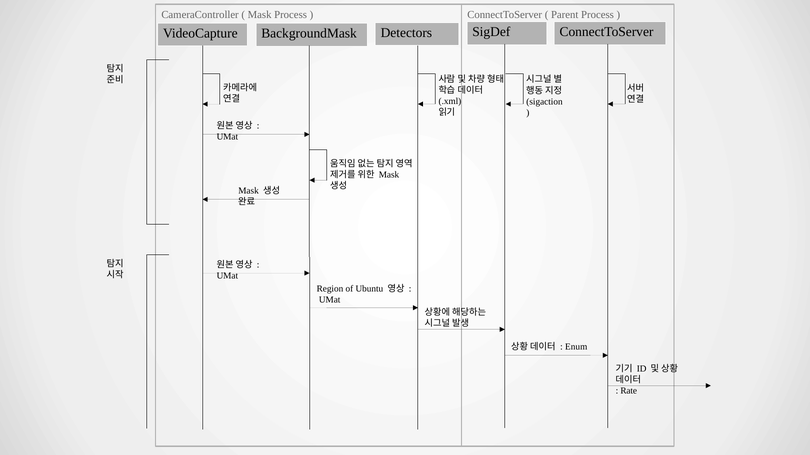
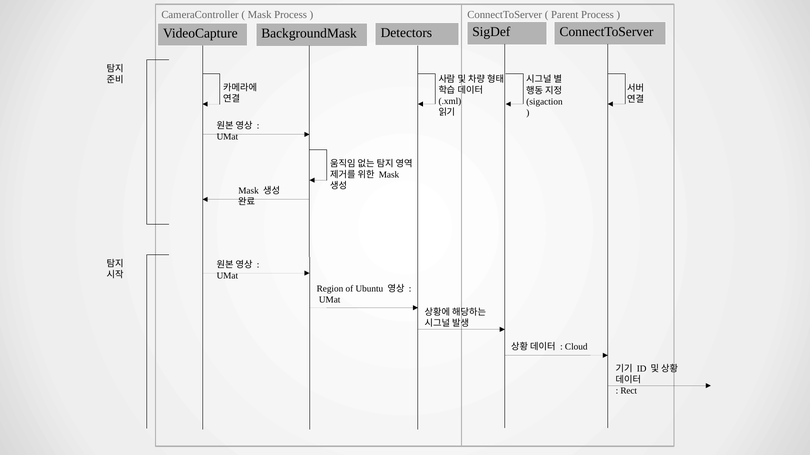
Enum: Enum -> Cloud (576, 347)
Rate: Rate -> Rect (629, 391)
